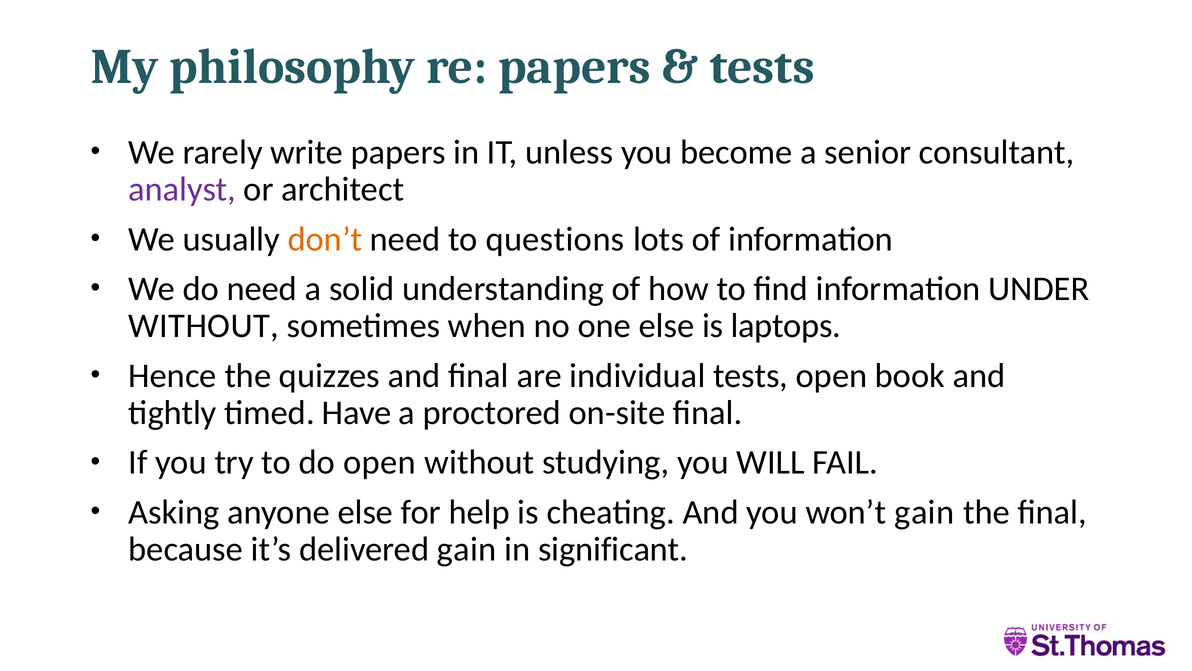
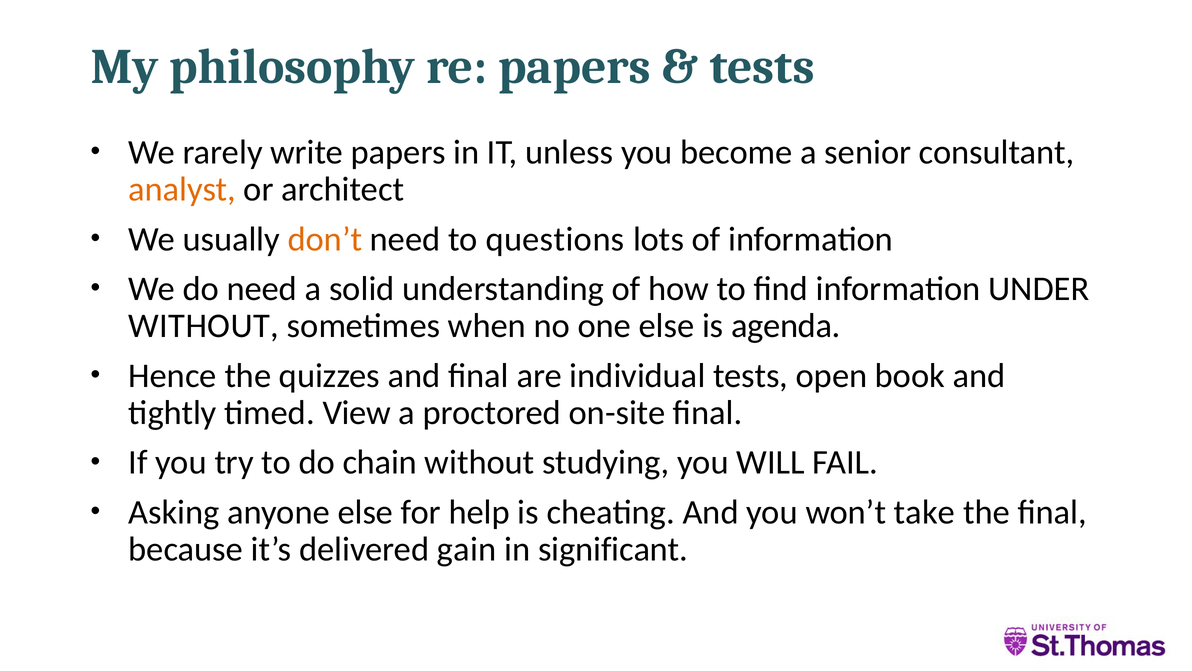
analyst colour: purple -> orange (182, 189)
laptops: laptops -> agenda (786, 326)
Have: Have -> View (357, 413)
do open: open -> chain (380, 462)
won’t gain: gain -> take (924, 512)
